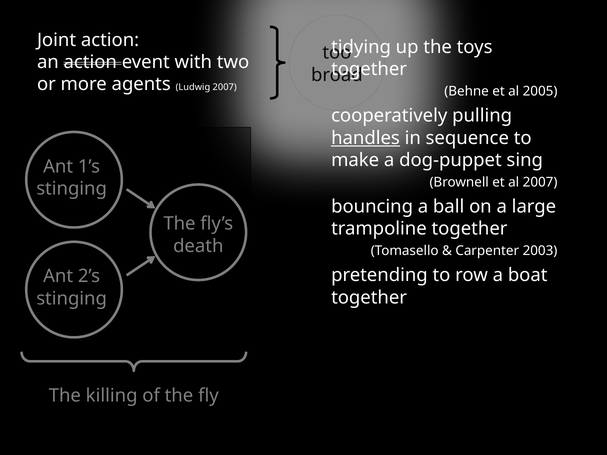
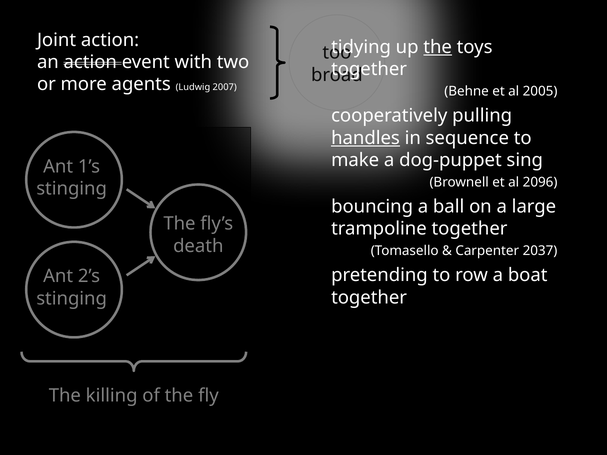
the underline: none -> present (438, 47)
al 2007: 2007 -> 2096 (540, 182)
2003: 2003 -> 2037 (540, 251)
